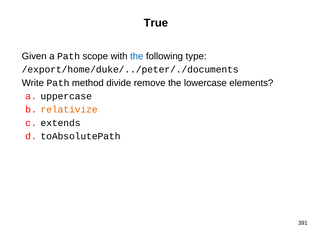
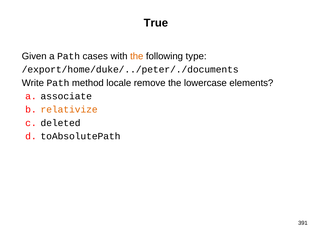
scope: scope -> cases (95, 56)
the colour: blue -> orange (137, 56)
divide: divide -> locale (119, 83)
uppercase: uppercase -> associate (66, 96)
extends: extends -> deleted (61, 123)
